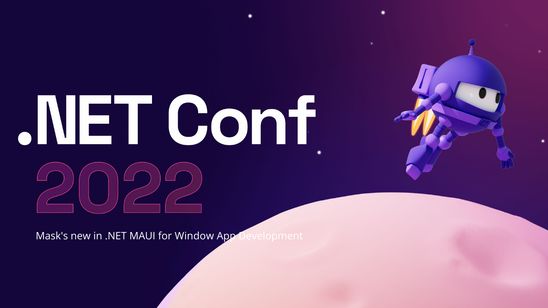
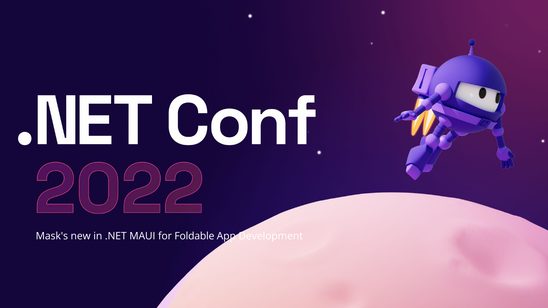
Window: Window -> Foldable (194, 236)
